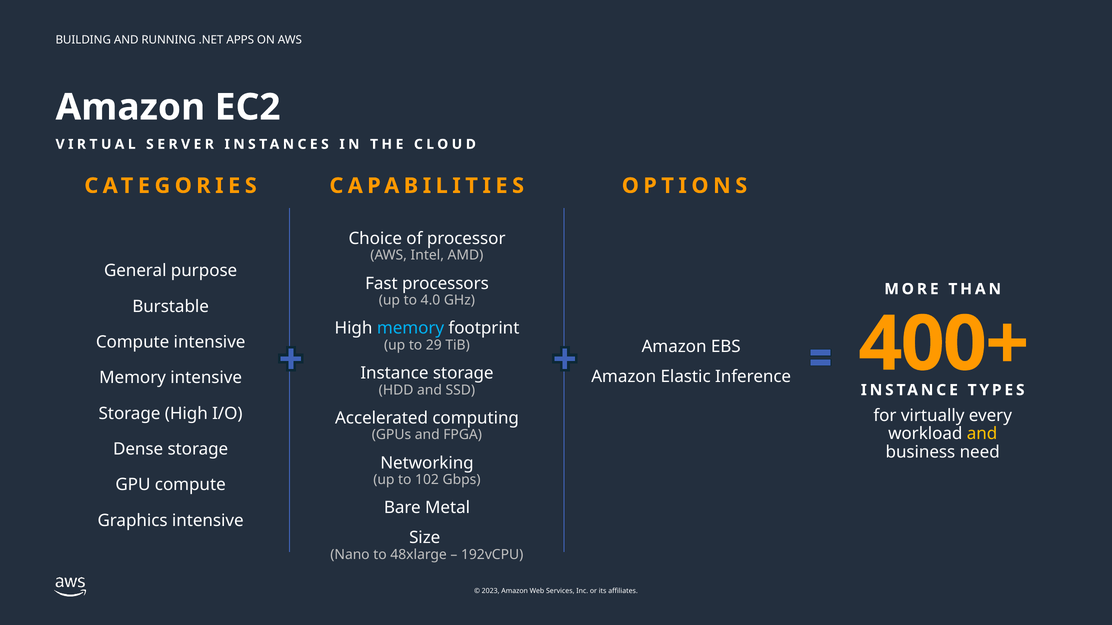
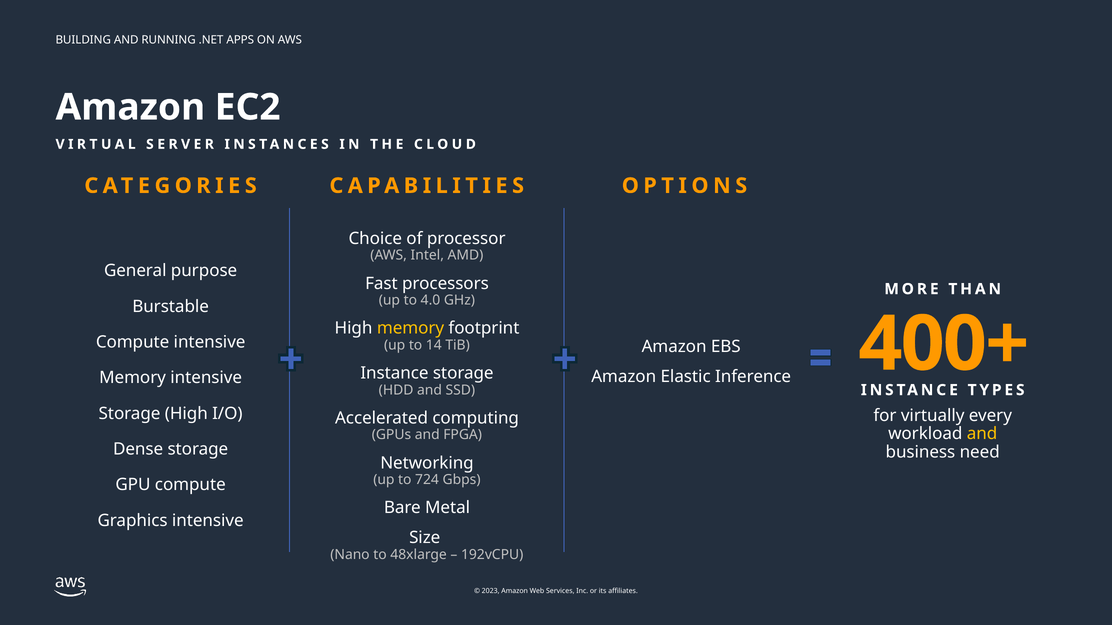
memory colour: light blue -> yellow (411, 329)
29: 29 -> 14 (434, 345)
102: 102 -> 724 (427, 480)
